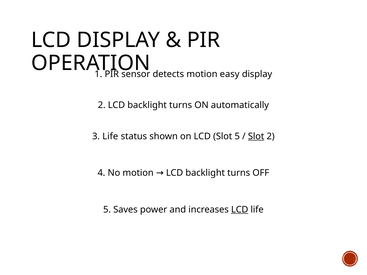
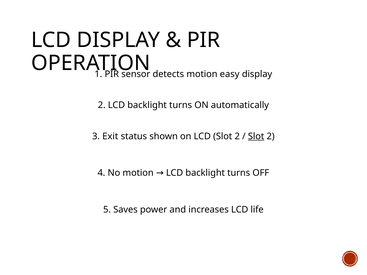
3 Life: Life -> Exit (110, 136)
LCD Slot 5: 5 -> 2 (237, 136)
LCD underline: present -> none (240, 210)
